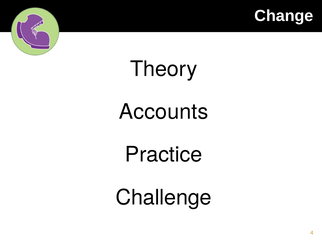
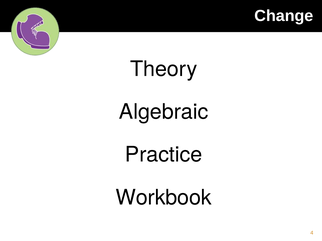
Accounts: Accounts -> Algebraic (164, 112)
Challenge: Challenge -> Workbook (164, 198)
